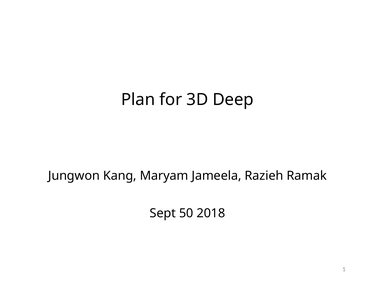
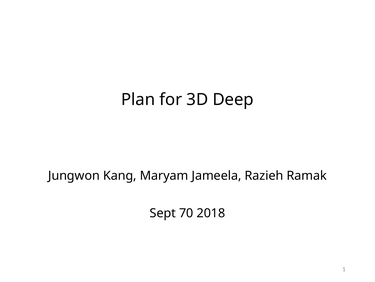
50: 50 -> 70 (186, 213)
